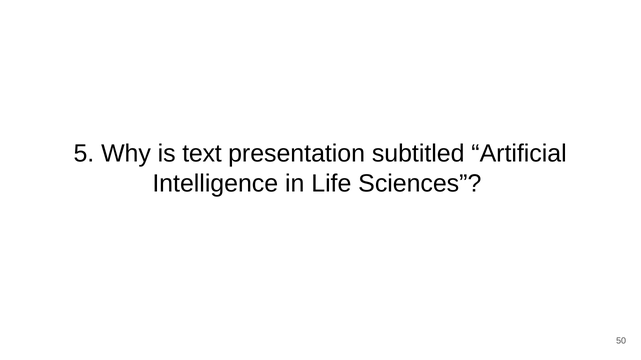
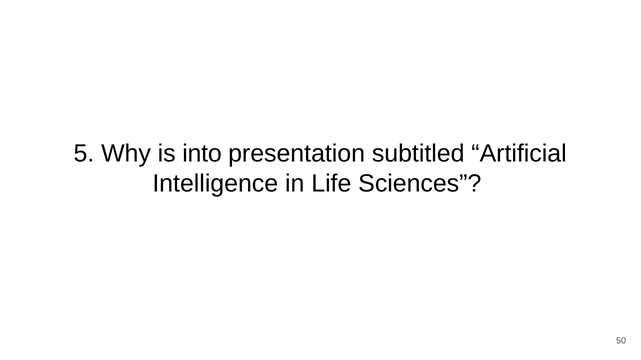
text: text -> into (202, 154)
